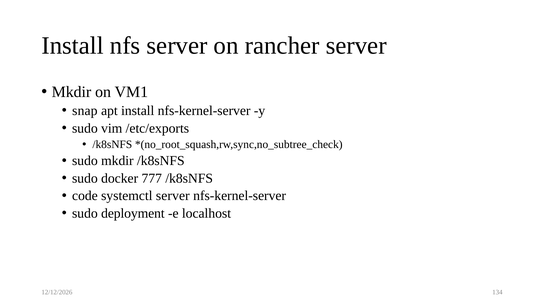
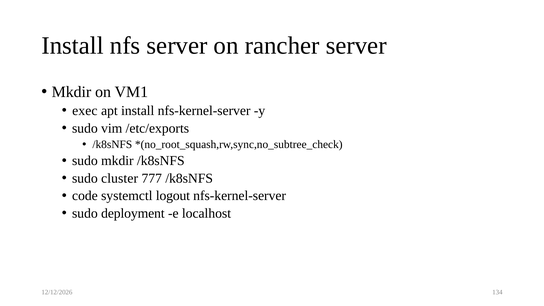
snap: snap -> exec (85, 111)
docker: docker -> cluster (120, 178)
systemctl server: server -> logout (173, 196)
